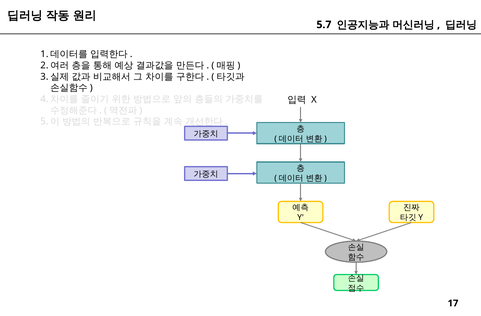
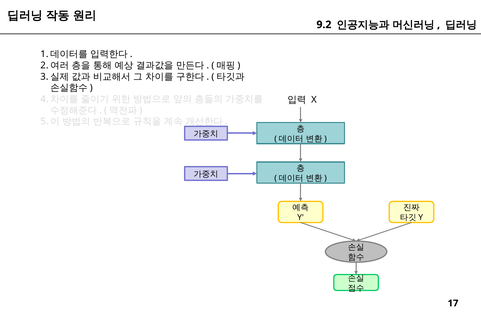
5.7: 5.7 -> 9.2 (324, 25)
